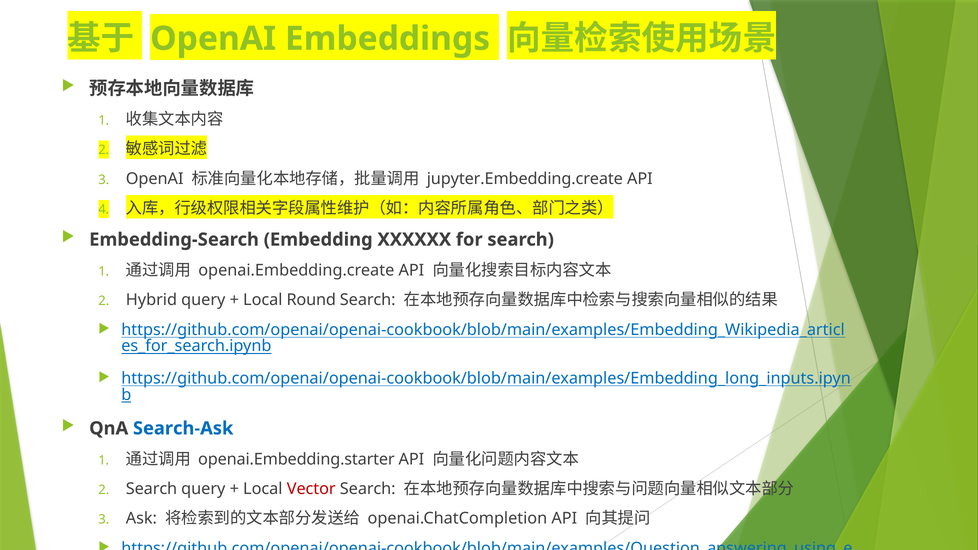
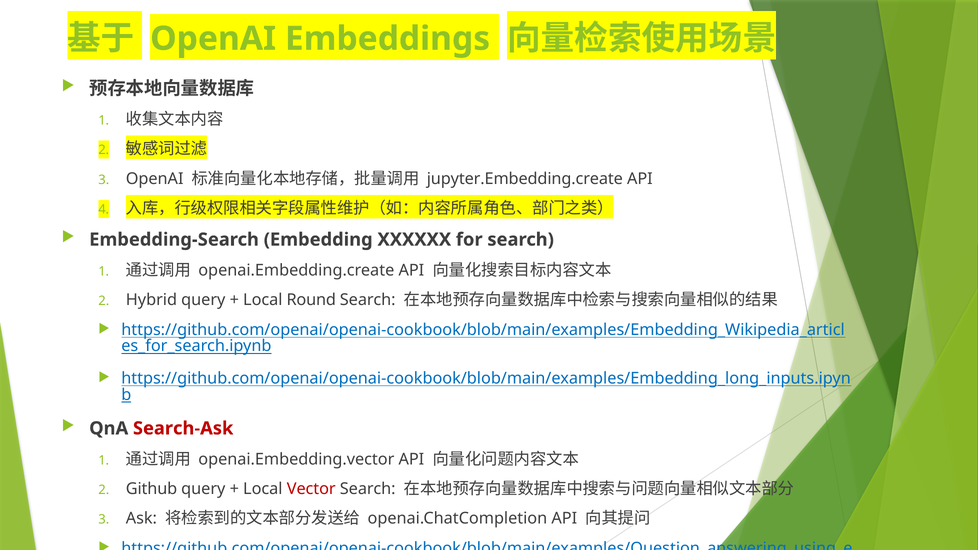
Search-Ask colour: blue -> red (183, 428)
openai.Embedding.starter: openai.Embedding.starter -> openai.Embedding.vector (296, 459)
Search: Search -> Github (152, 489)
